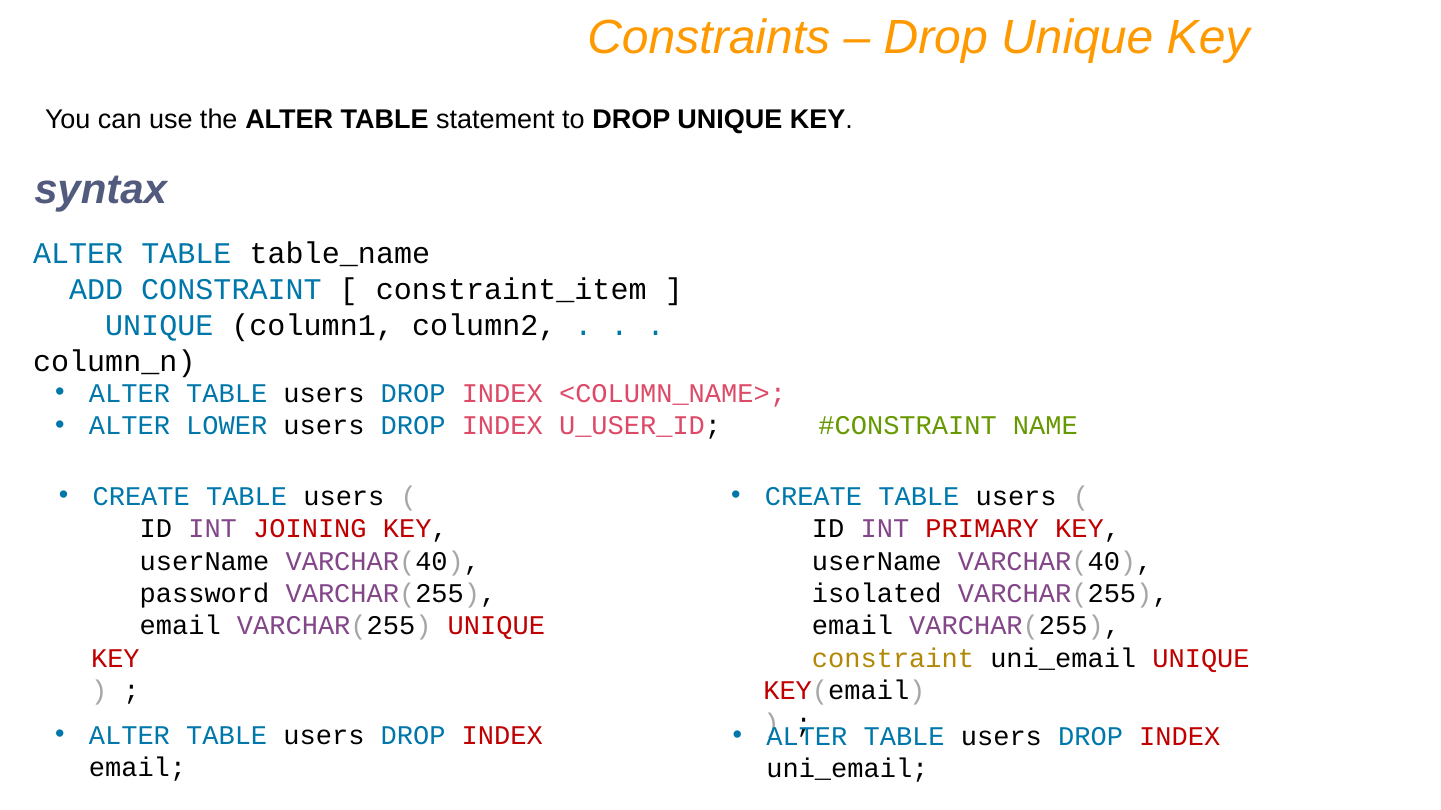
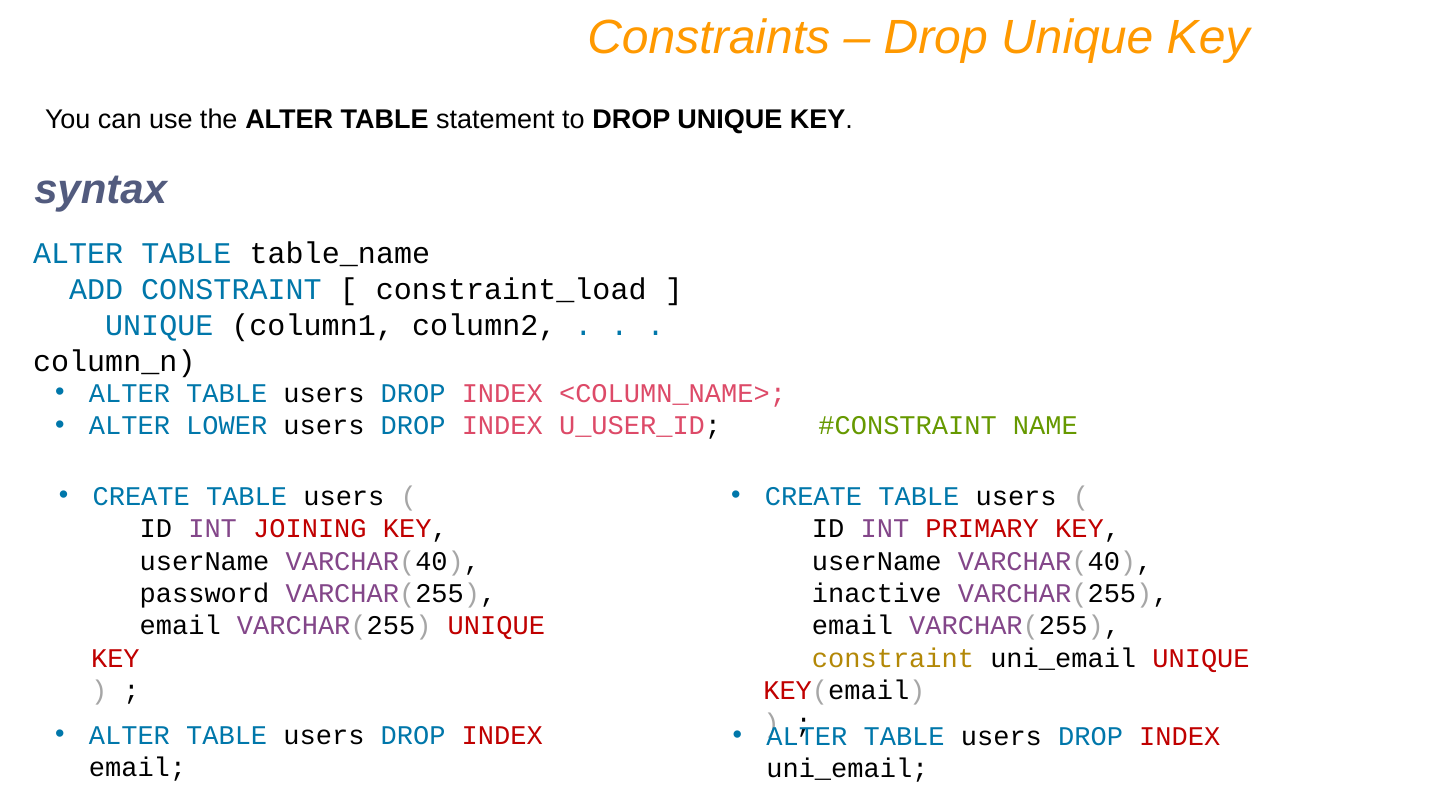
constraint_item: constraint_item -> constraint_load (511, 290)
isolated: isolated -> inactive (877, 594)
